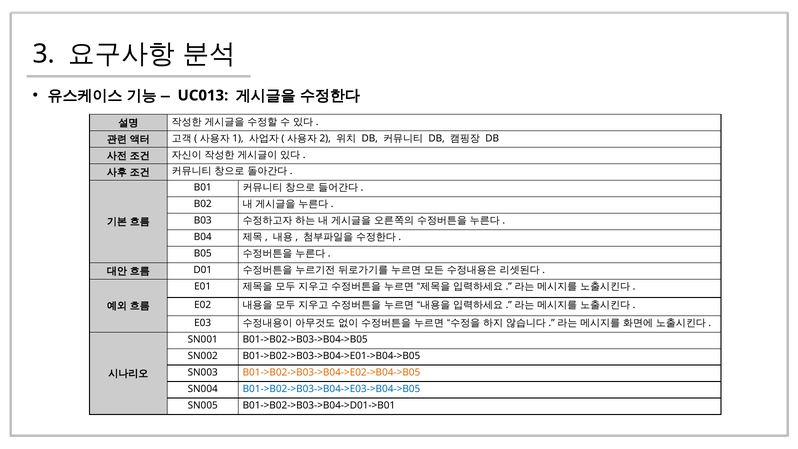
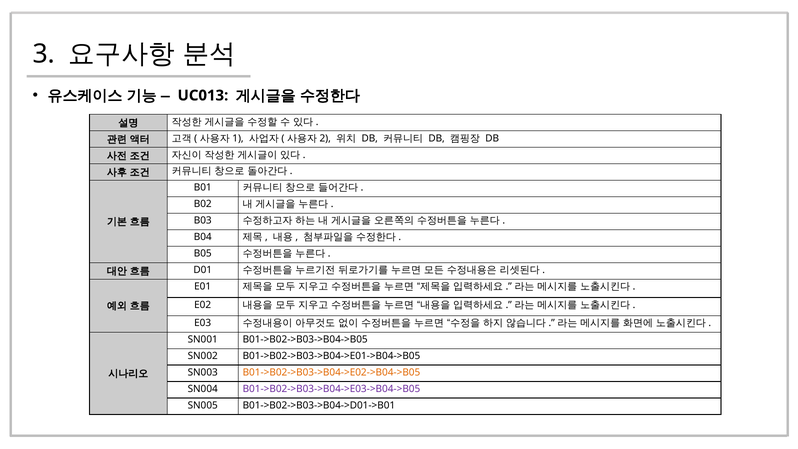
B01->B02->B03->B04->E03->B04->B05 colour: blue -> purple (331, 389)
